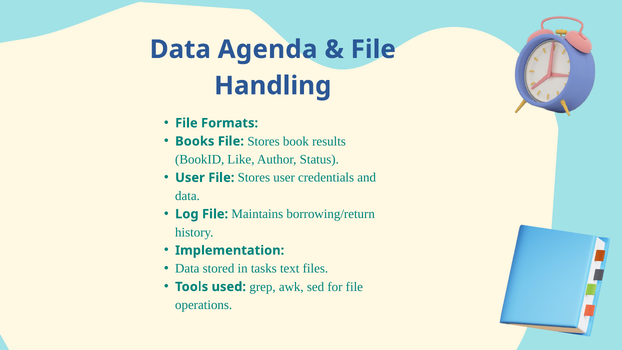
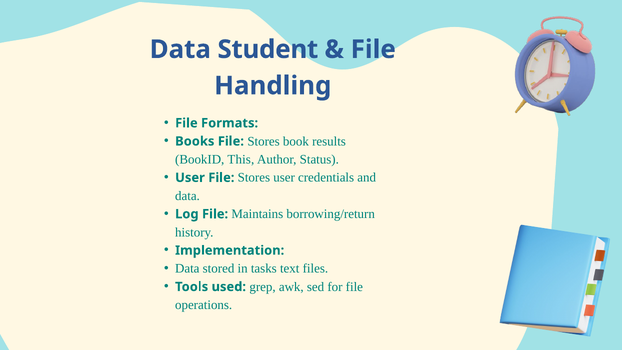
Agenda: Agenda -> Student (268, 49)
Like: Like -> This (241, 159)
